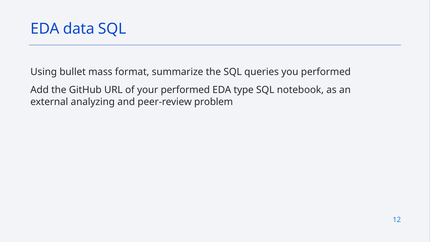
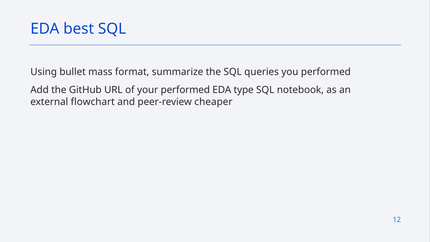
data: data -> best (79, 29)
analyzing: analyzing -> flowchart (93, 102)
problem: problem -> cheaper (213, 102)
